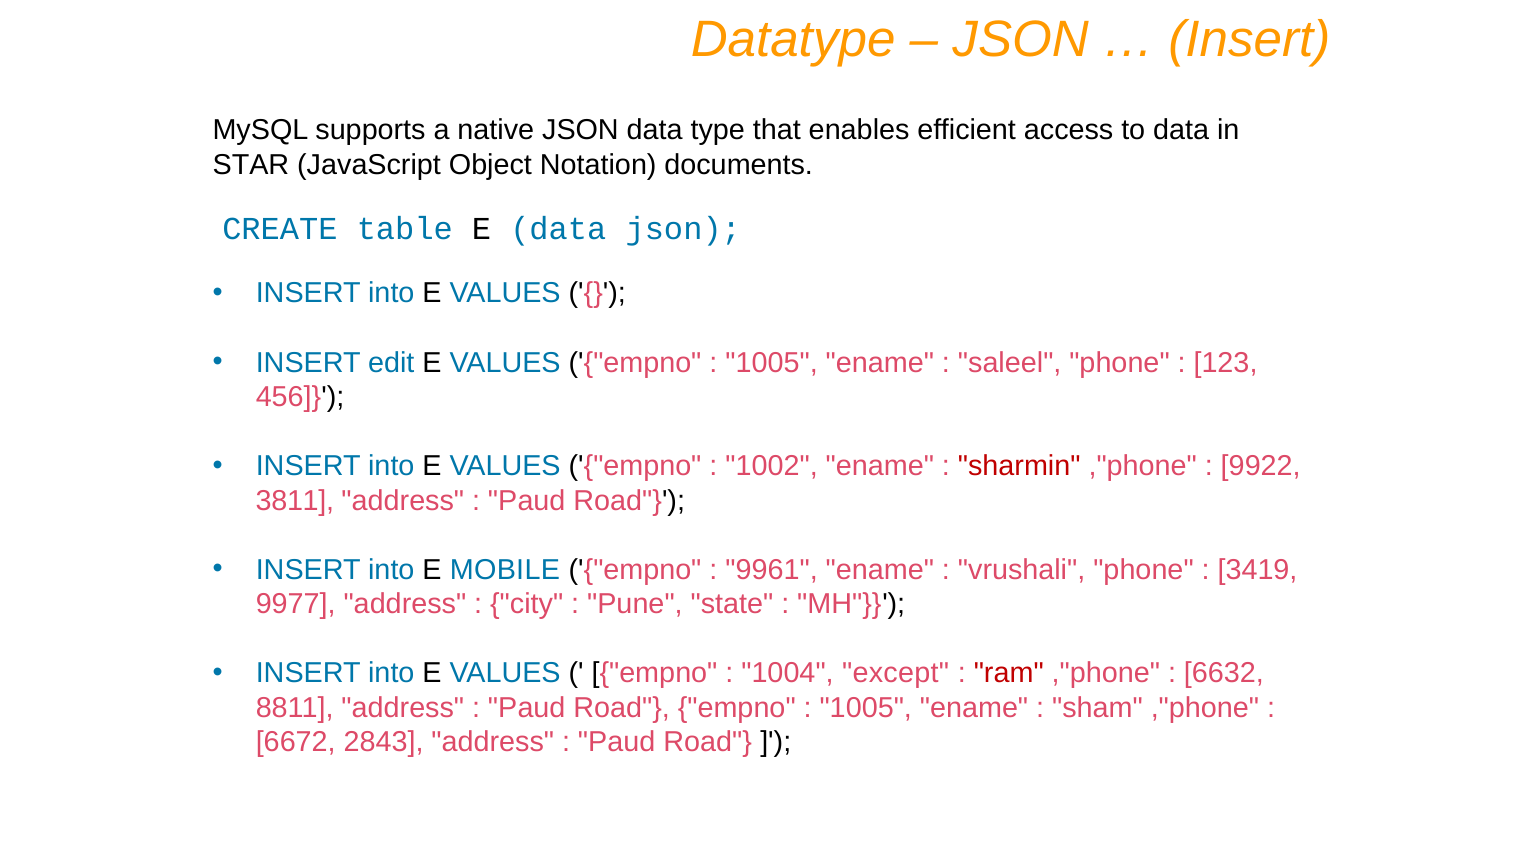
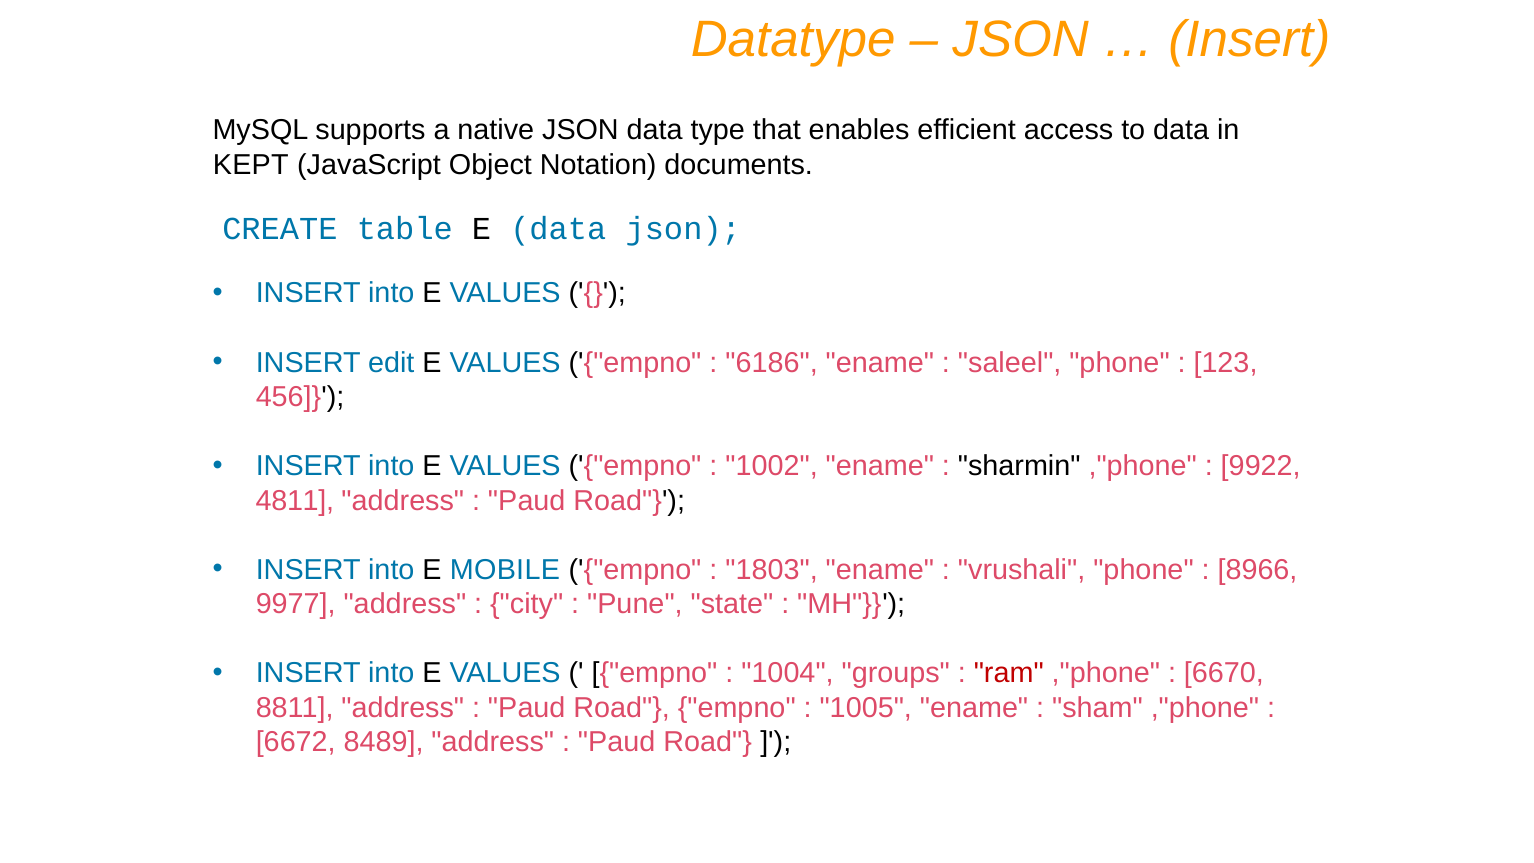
STAR: STAR -> KEPT (251, 165)
1005: 1005 -> 6186 (772, 362)
sharmin colour: red -> black (1019, 466)
3811: 3811 -> 4811 (295, 501)
9961: 9961 -> 1803 (772, 570)
3419: 3419 -> 8966 (1258, 570)
except: except -> groups (896, 673)
6632: 6632 -> 6670 (1224, 673)
2843: 2843 -> 8489 (384, 742)
